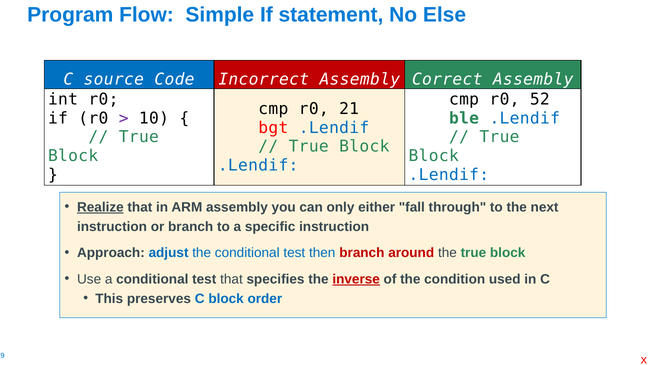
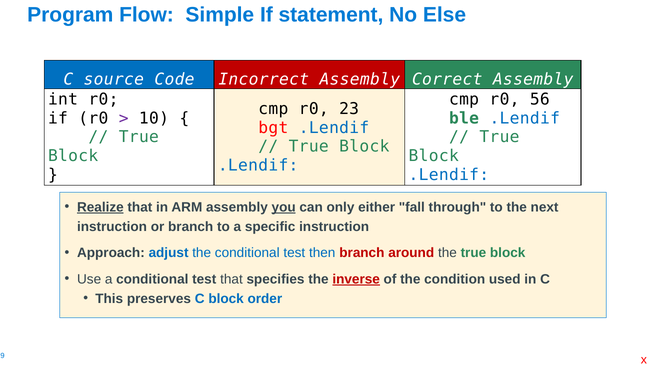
52: 52 -> 56 (540, 100)
21: 21 -> 23 (349, 109)
you underline: none -> present (284, 208)
